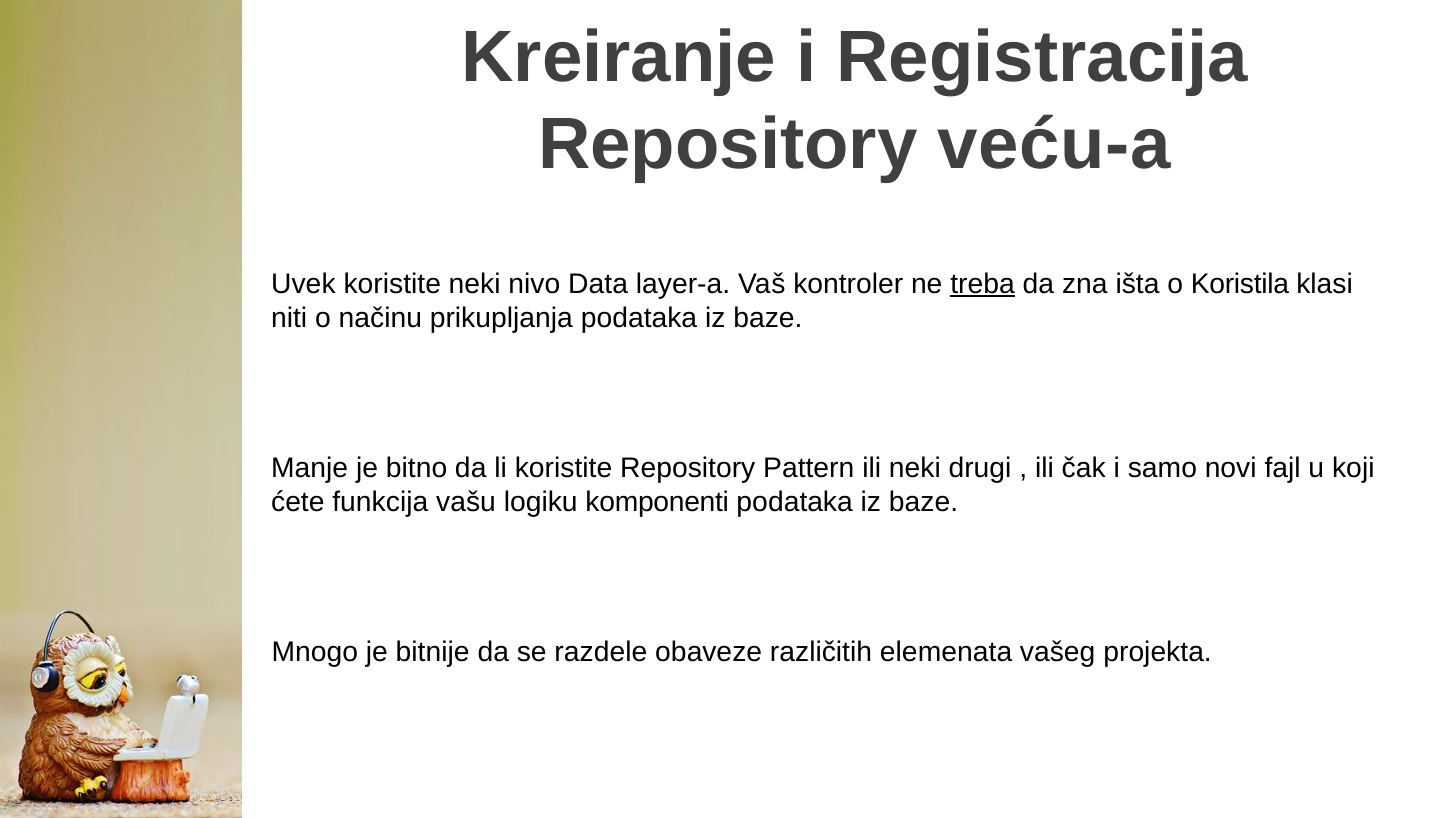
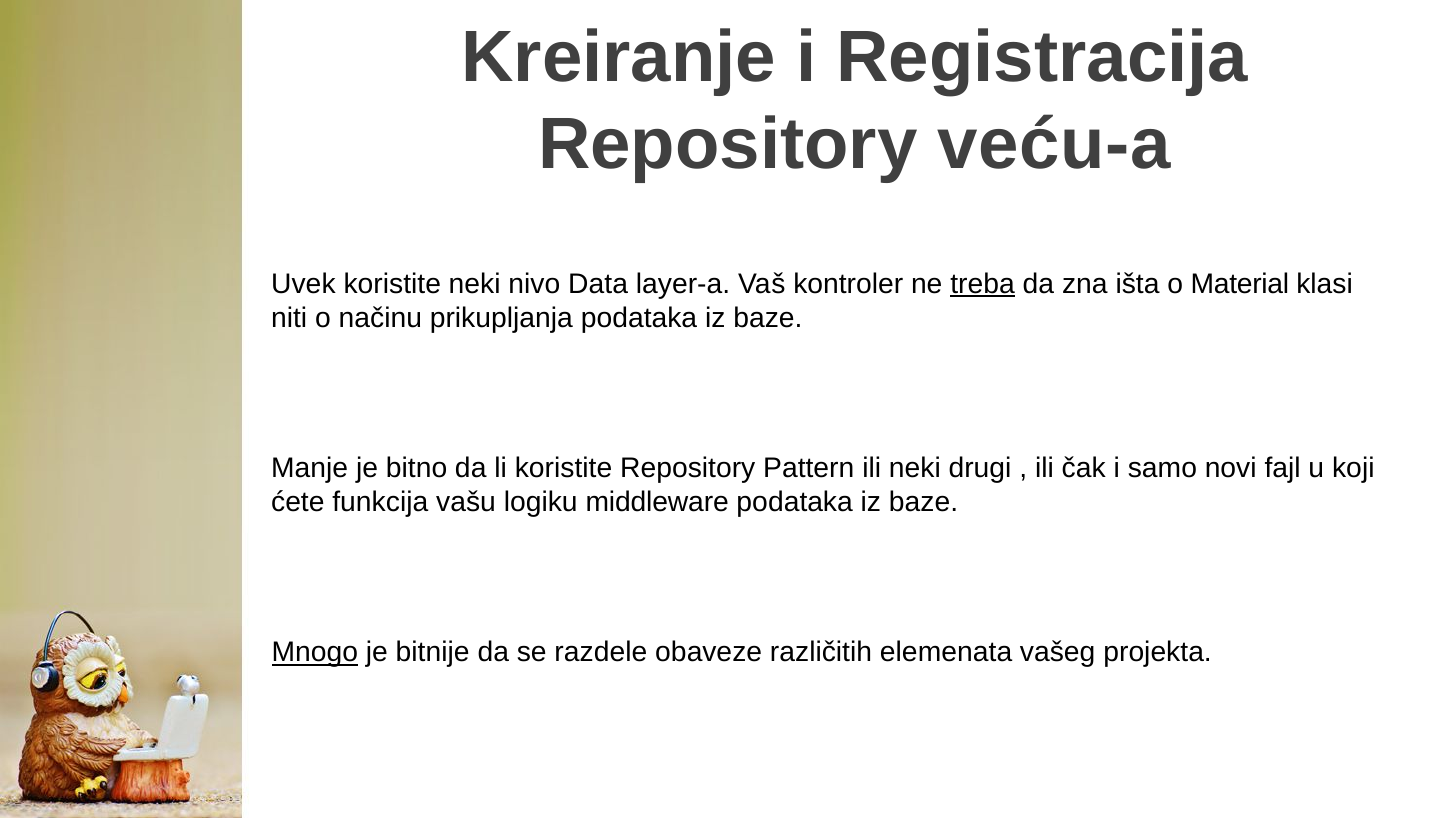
Koristila: Koristila -> Material (1240, 284)
komponenti: komponenti -> middleware (657, 502)
Mnogo underline: none -> present (315, 652)
